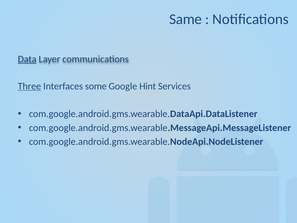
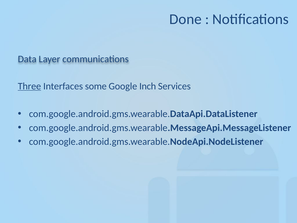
Same: Same -> Done (186, 19)
Data underline: present -> none (27, 59)
Hint: Hint -> Inch (148, 86)
